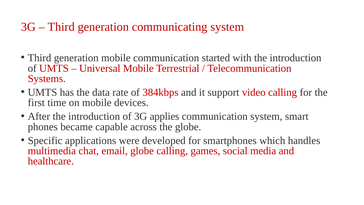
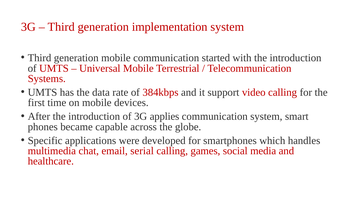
communicating: communicating -> implementation (170, 27)
email globe: globe -> serial (142, 151)
